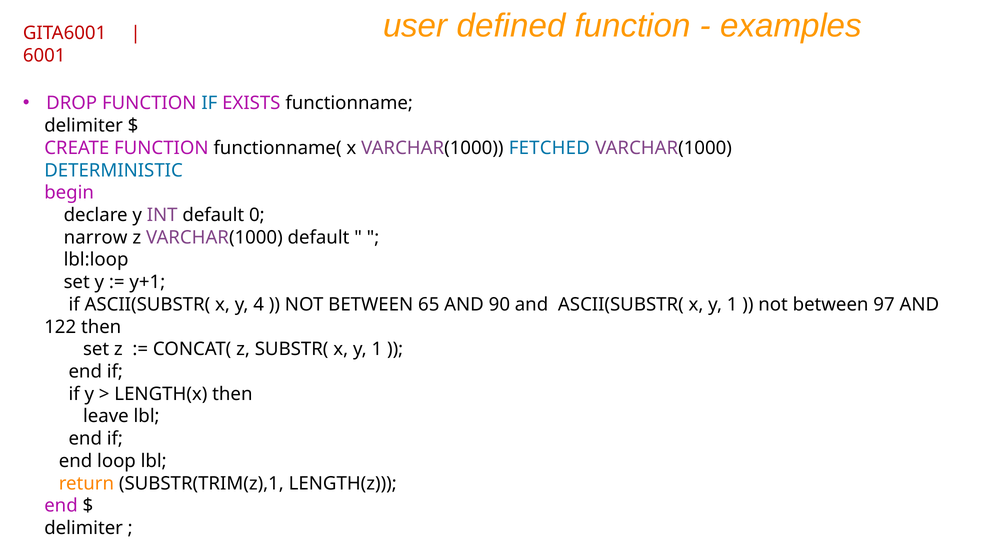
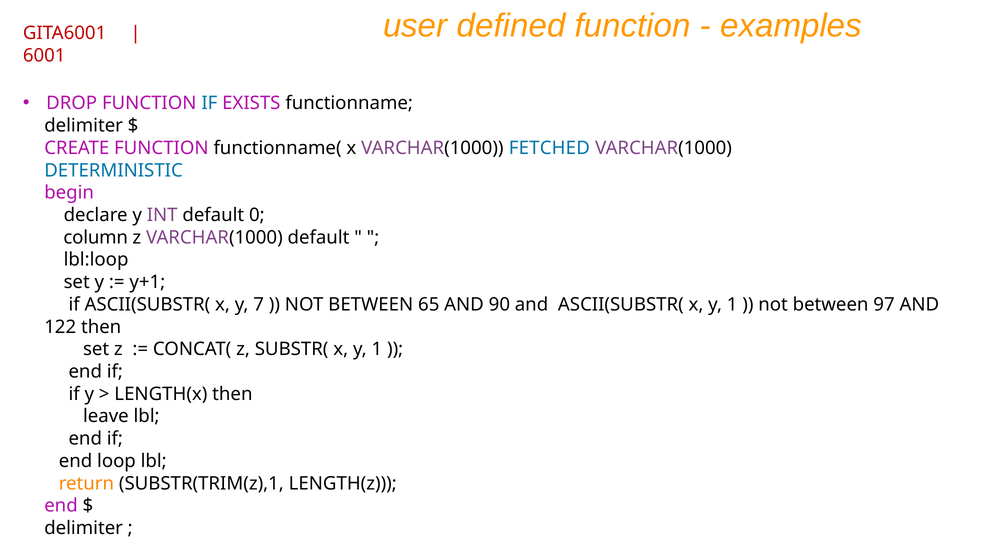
narrow: narrow -> column (96, 237)
4: 4 -> 7 (259, 305)
